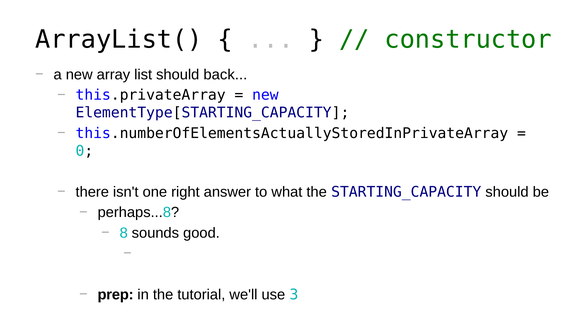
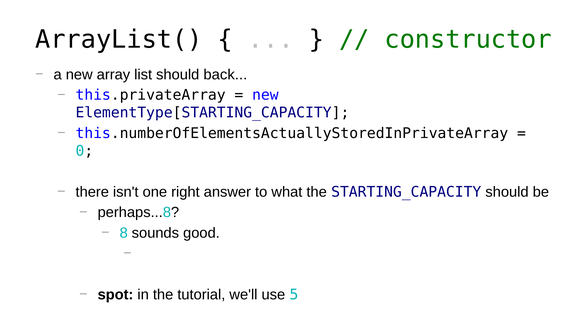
prep: prep -> spot (115, 295)
3: 3 -> 5 (294, 295)
